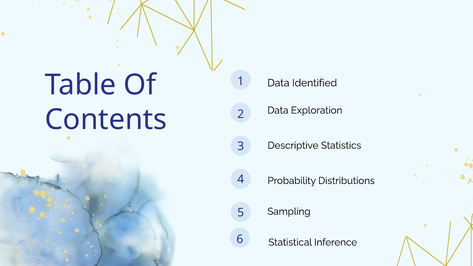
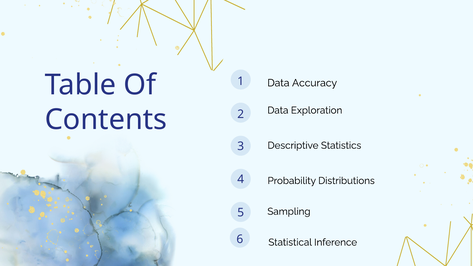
Identified: Identified -> Accuracy (315, 83)
